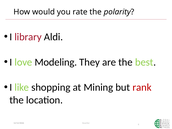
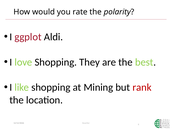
library: library -> ggplot (28, 37)
love Modeling: Modeling -> Shopping (56, 62)
